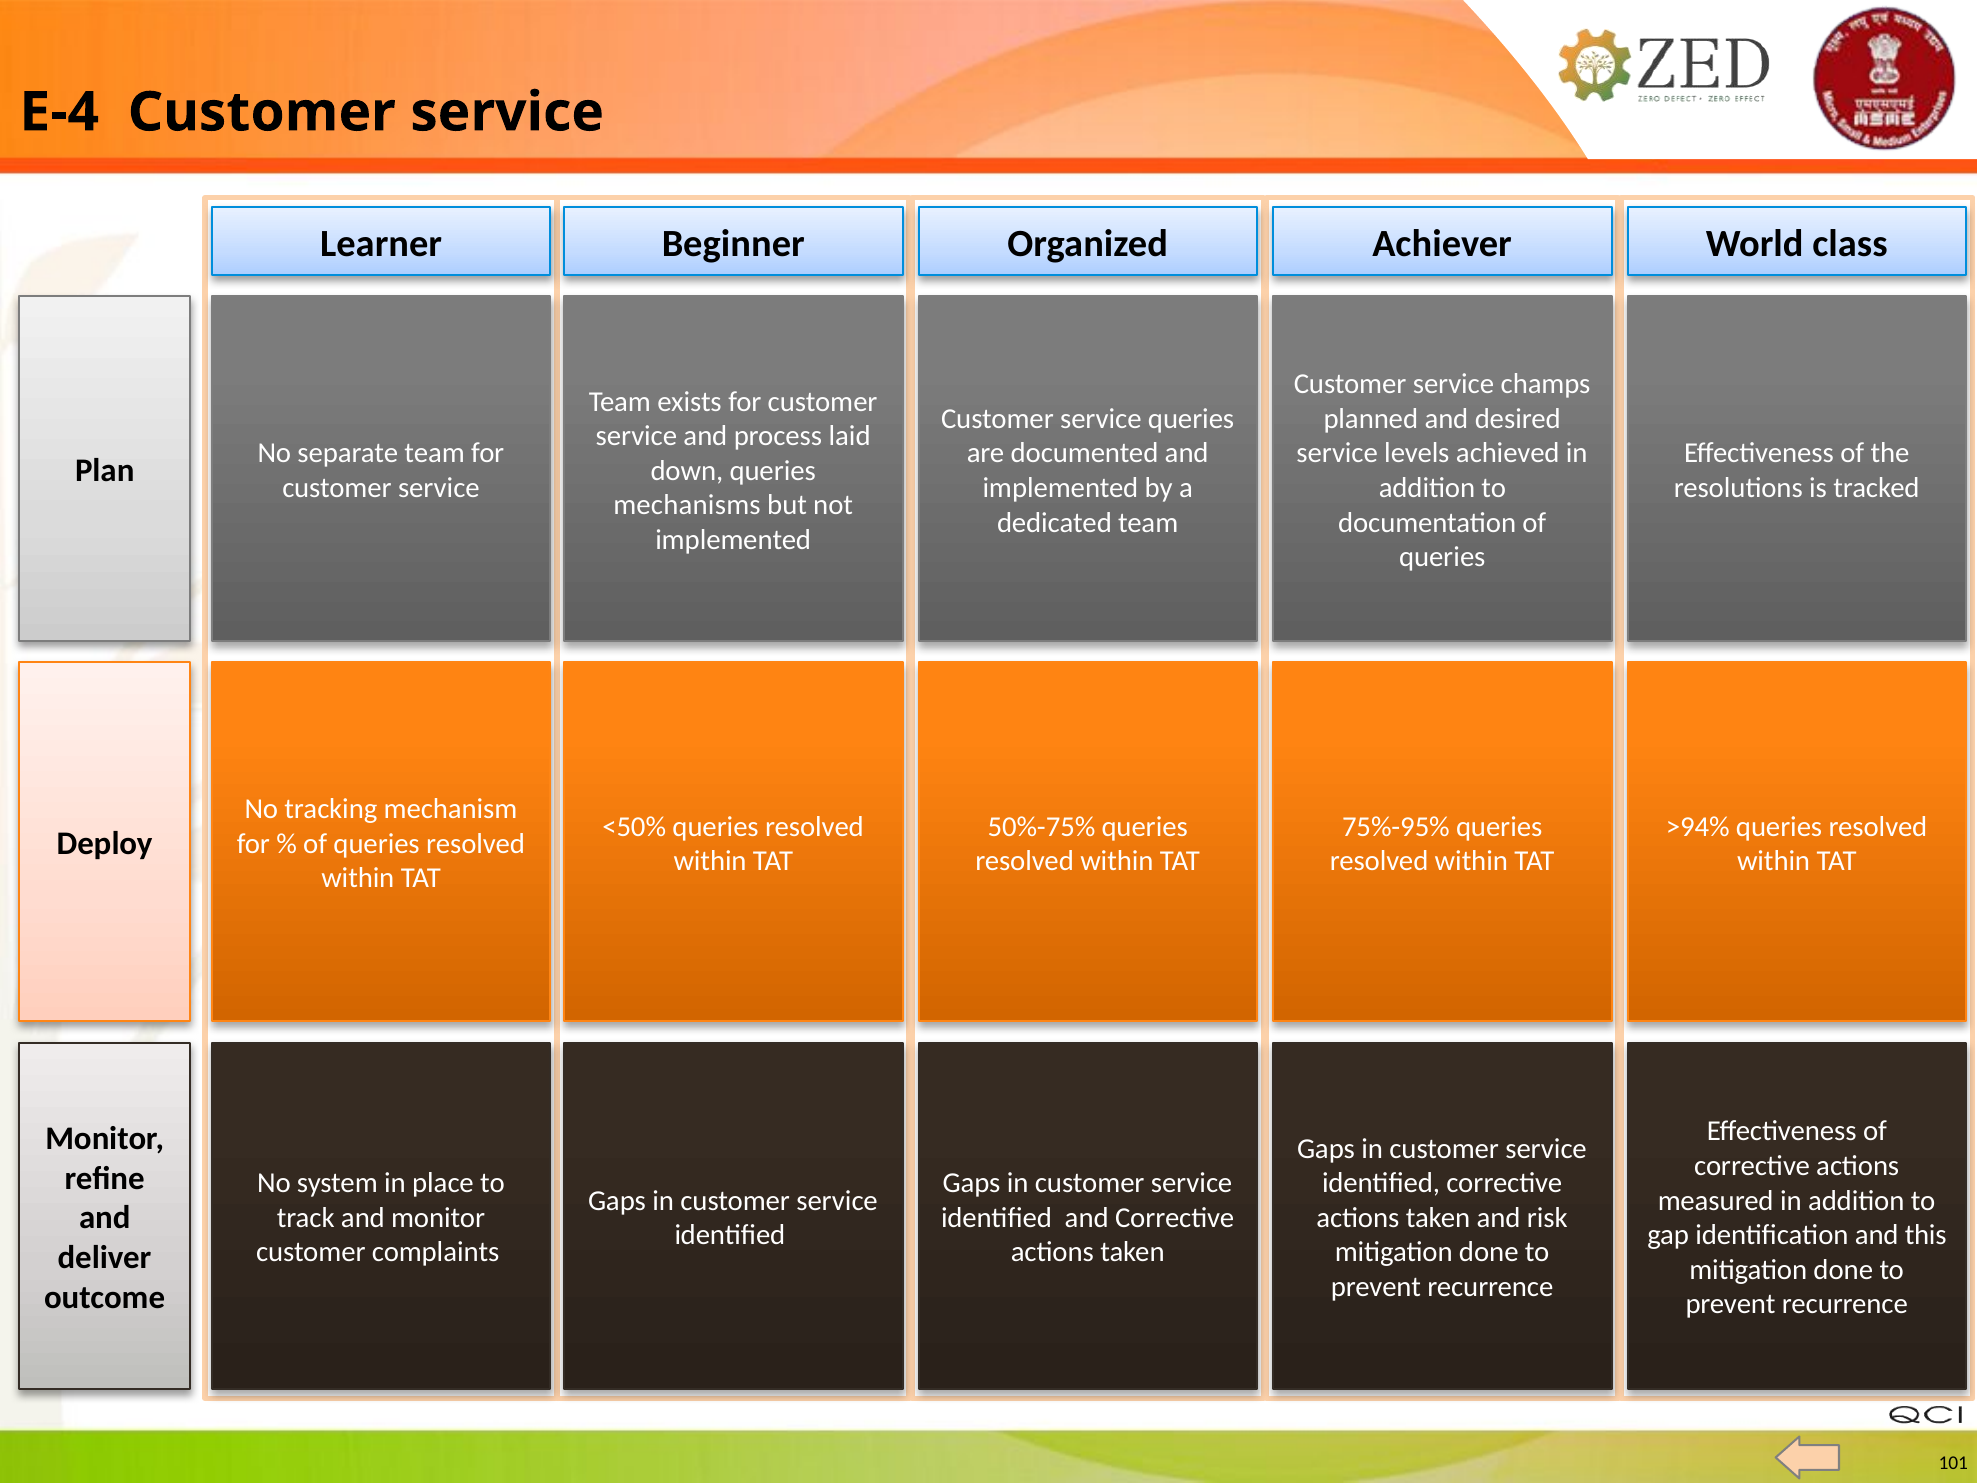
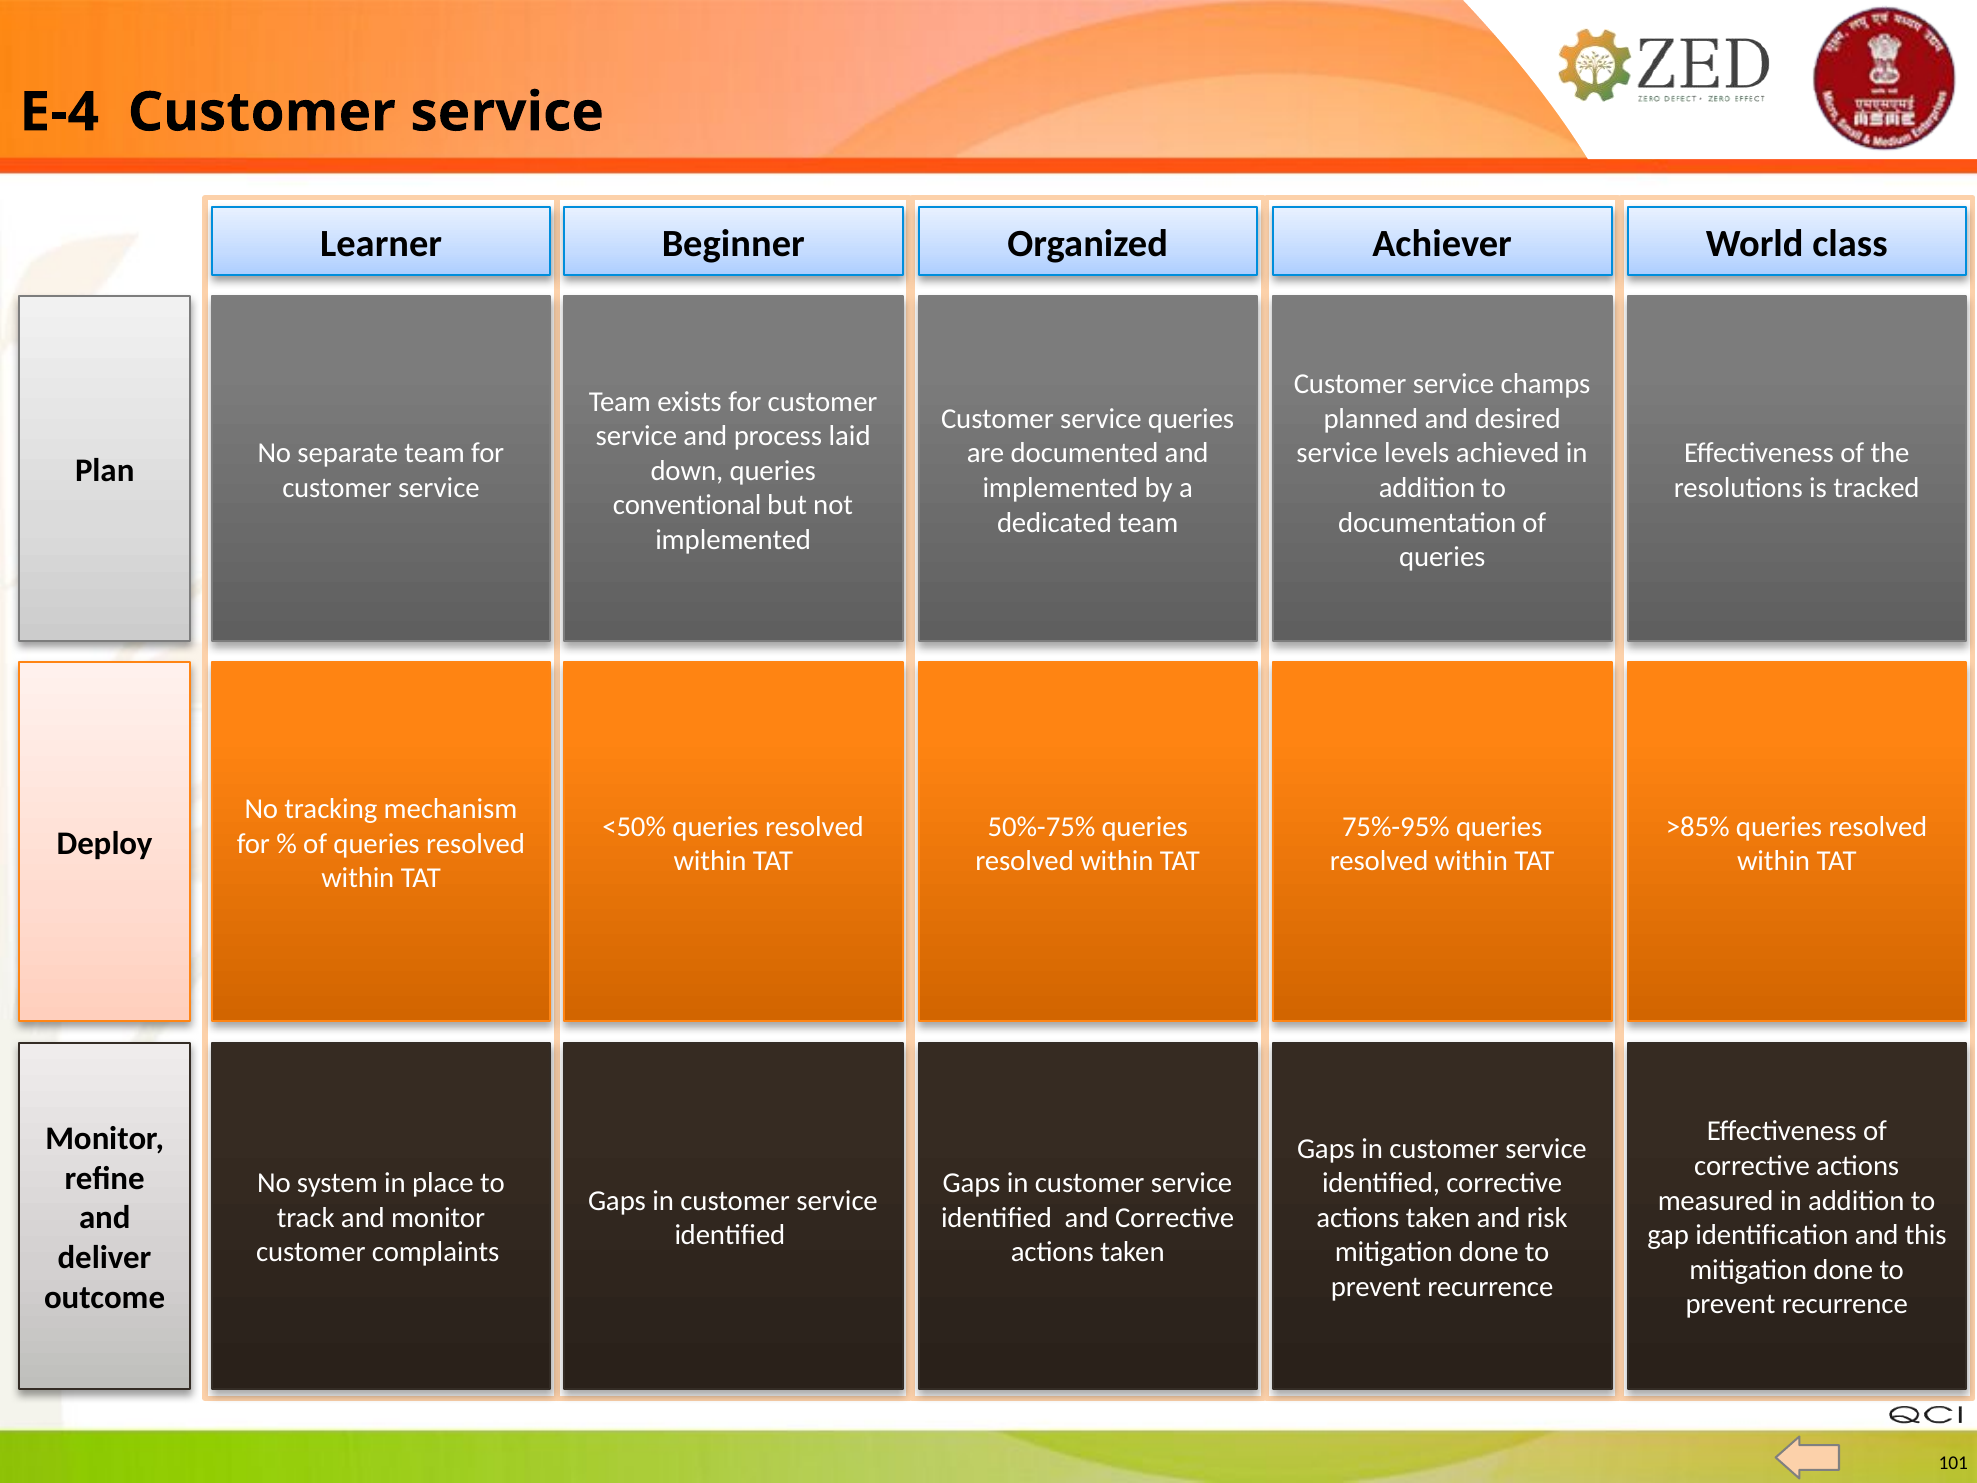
mechanisms: mechanisms -> conventional (687, 505)
>94%: >94% -> >85% (1698, 826)
